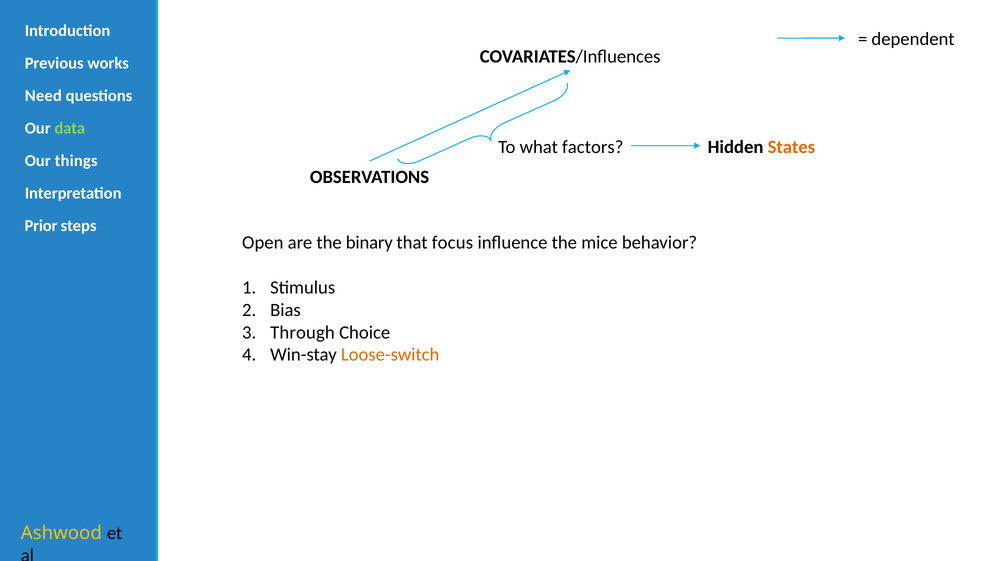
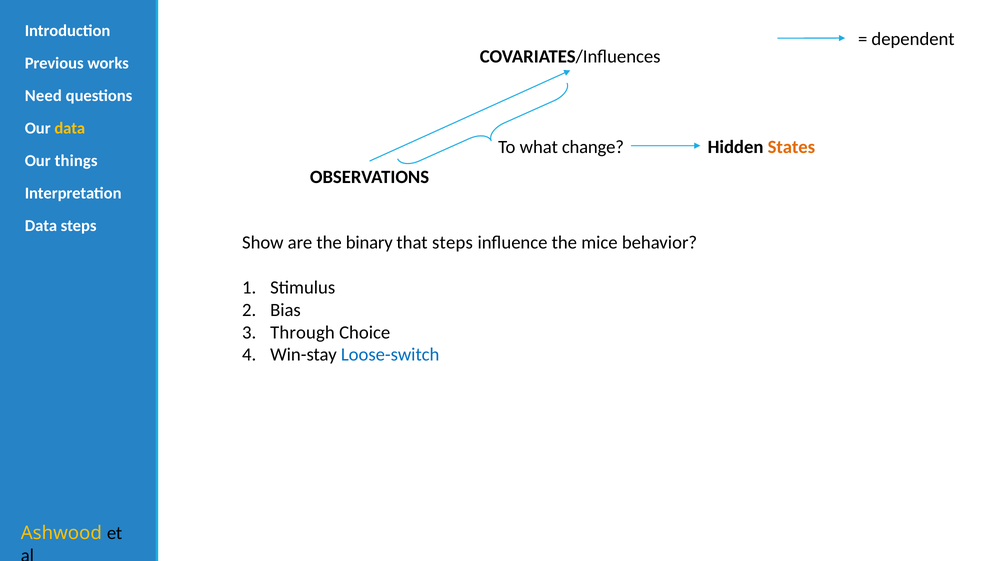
data colour: light green -> yellow (70, 128)
factors: factors -> change (593, 147)
Prior: Prior -> Data (41, 226)
Open: Open -> Show (263, 243)
that focus: focus -> steps (452, 243)
Loose-switch colour: orange -> blue (390, 355)
